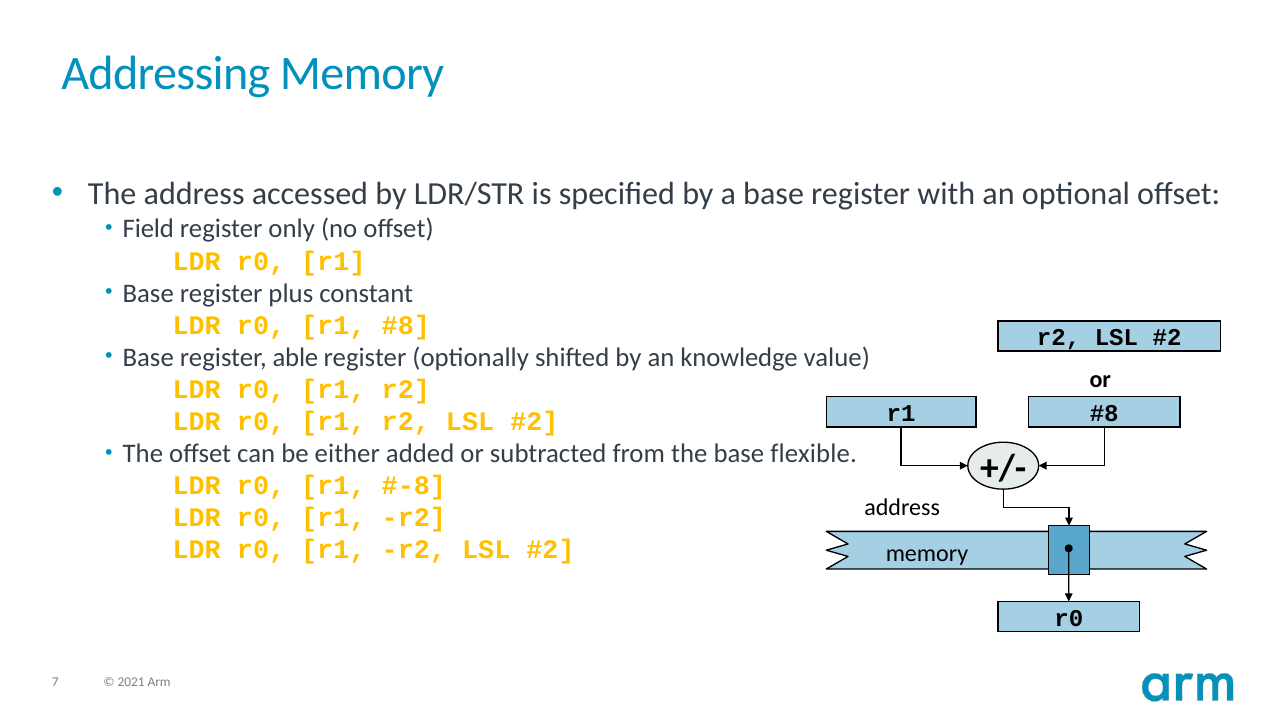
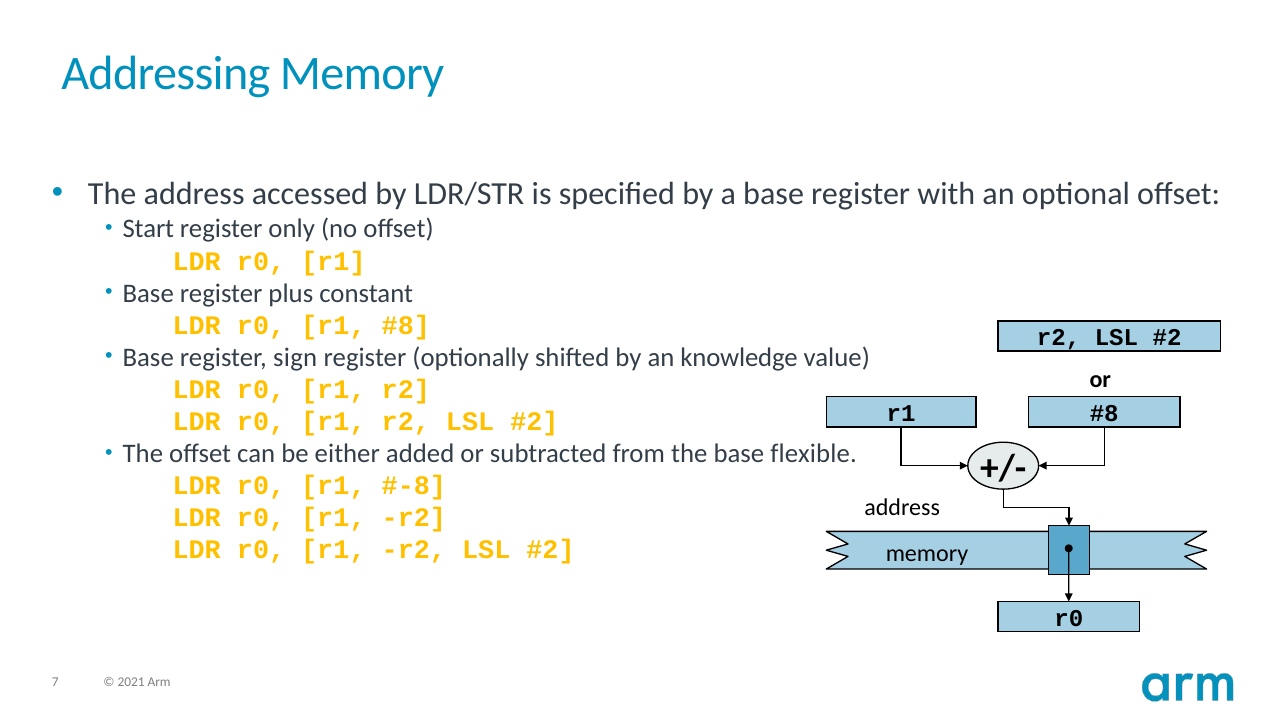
Field: Field -> Start (148, 229)
able: able -> sign (295, 358)
